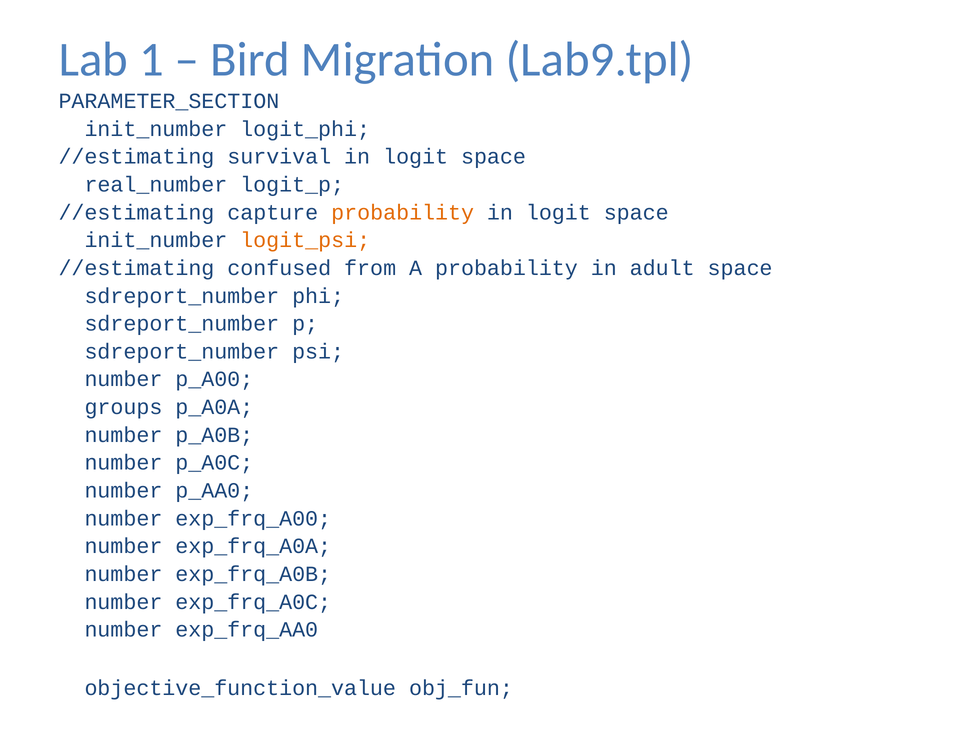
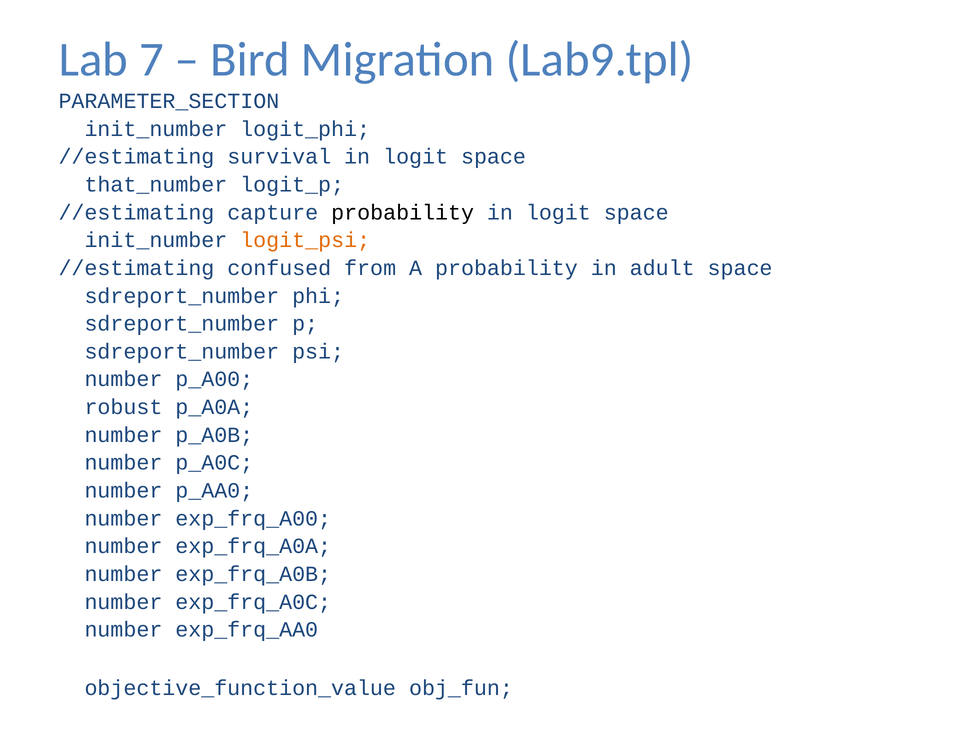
1: 1 -> 7 (152, 60)
real_number: real_number -> that_number (156, 185)
probability colour: orange -> black (403, 212)
groups: groups -> robust (123, 407)
